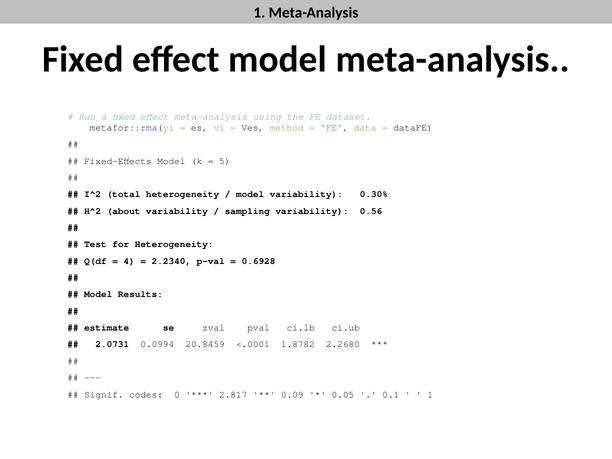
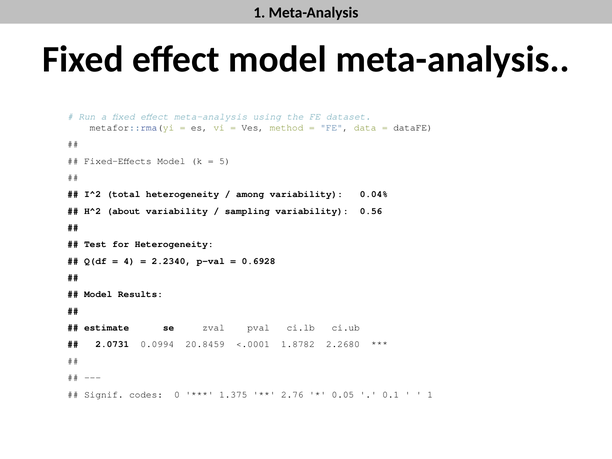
model: model -> among (250, 194)
0.30%: 0.30% -> 0.04% (374, 194)
2.817: 2.817 -> 1.375 (233, 394)
0.09: 0.09 -> 2.76 (292, 394)
